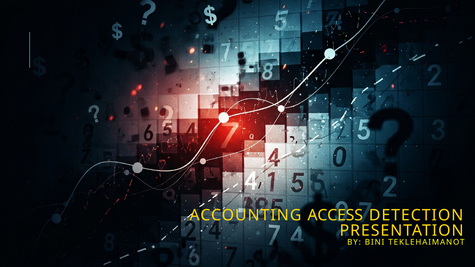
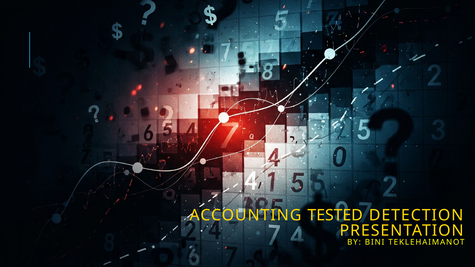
ACCESS: ACCESS -> TESTED (335, 216)
